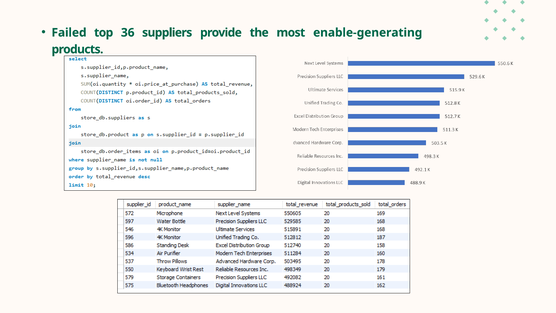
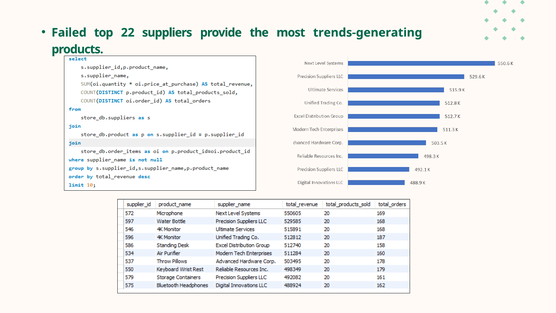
36: 36 -> 22 (128, 33)
enable-generating: enable-generating -> trends-generating (368, 33)
